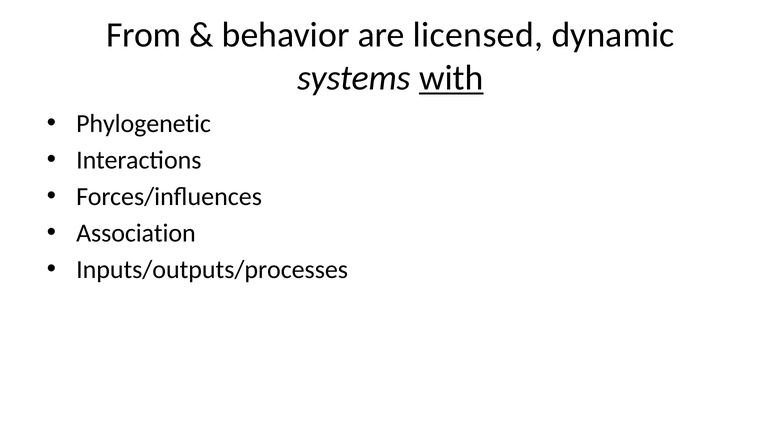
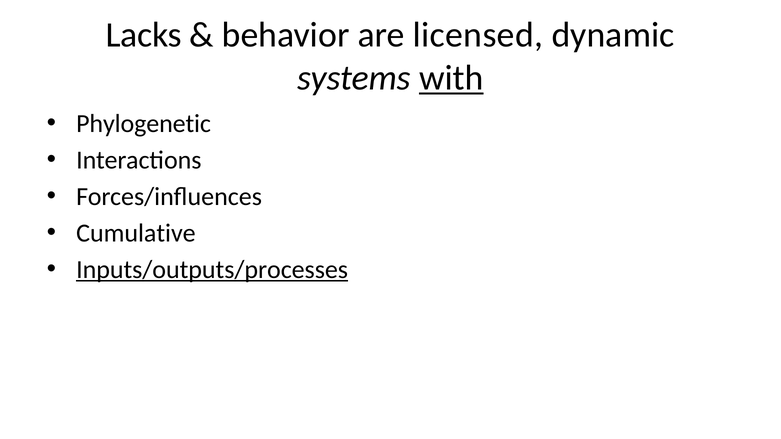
From: From -> Lacks (144, 35)
Association: Association -> Cumulative (136, 233)
Inputs/outputs/processes underline: none -> present (212, 270)
